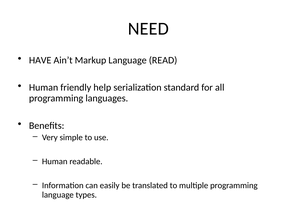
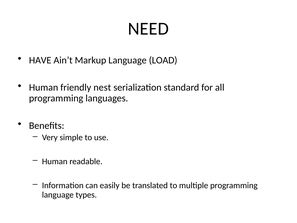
READ: READ -> LOAD (163, 60)
help: help -> nest (102, 87)
